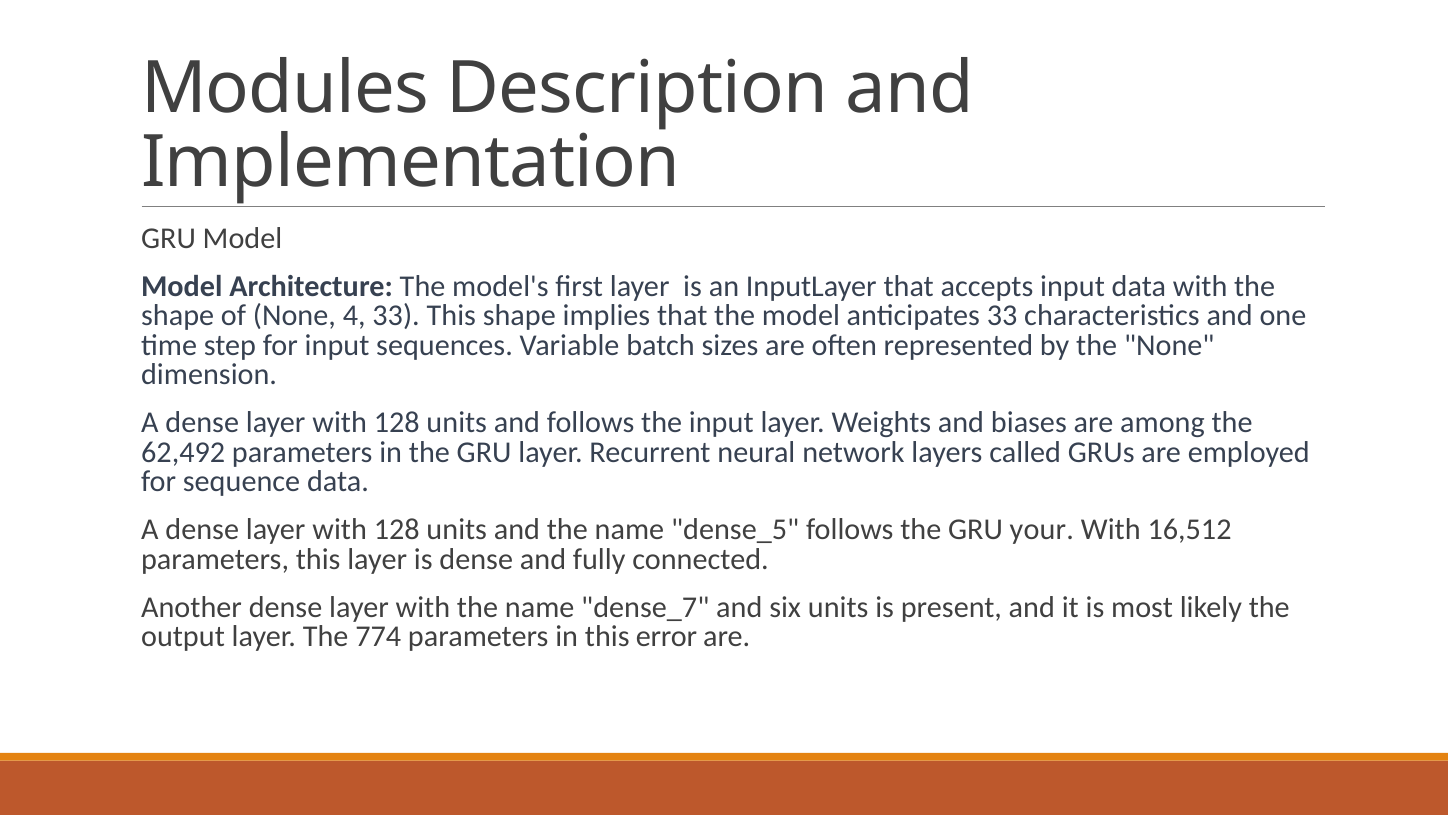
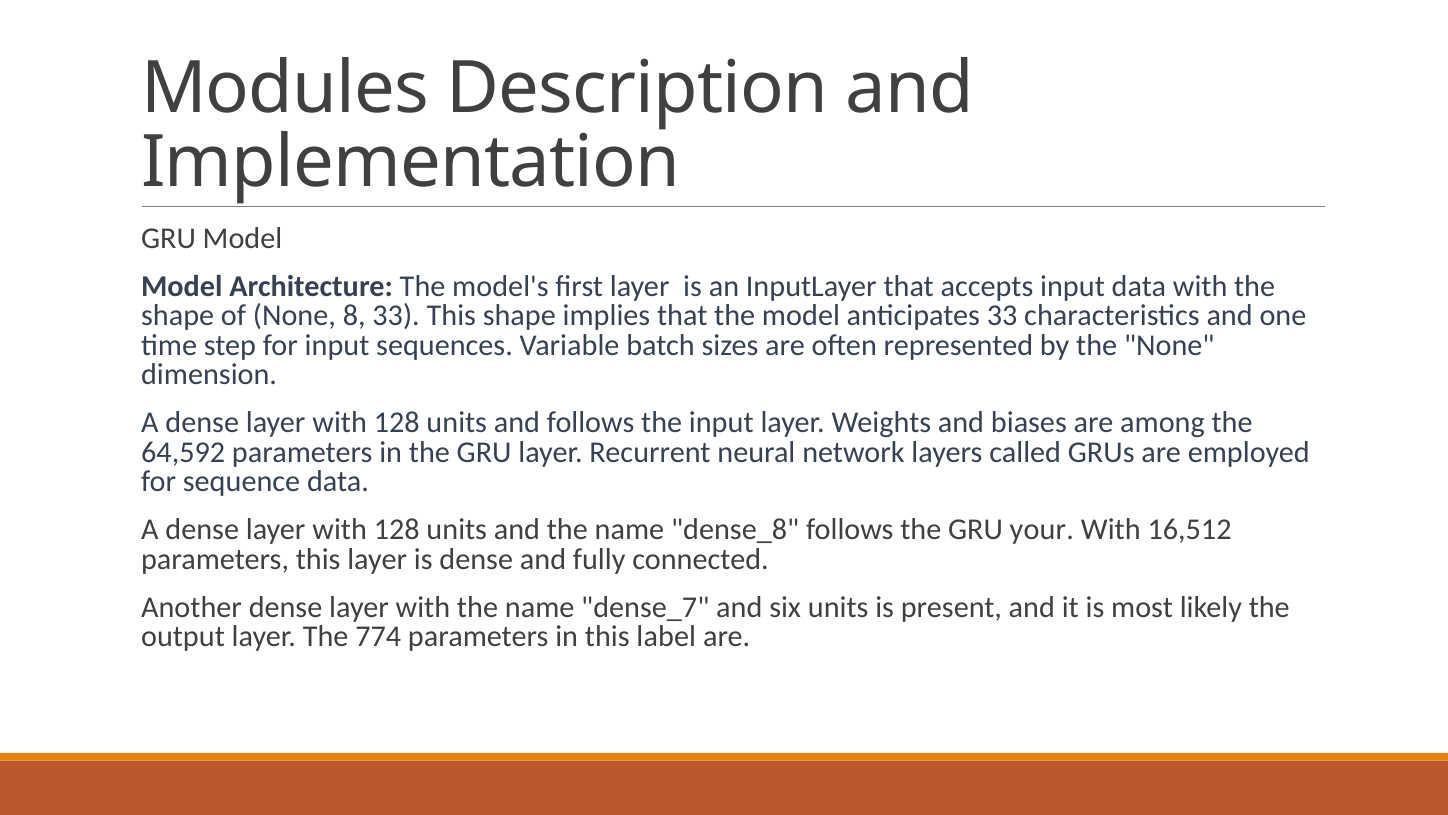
4: 4 -> 8 (354, 316)
62,492: 62,492 -> 64,592 (183, 452)
dense_5: dense_5 -> dense_8 (735, 530)
error: error -> label (666, 637)
